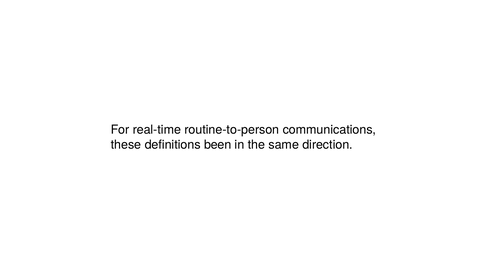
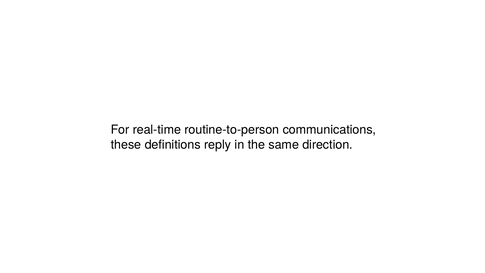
been: been -> reply (218, 145)
